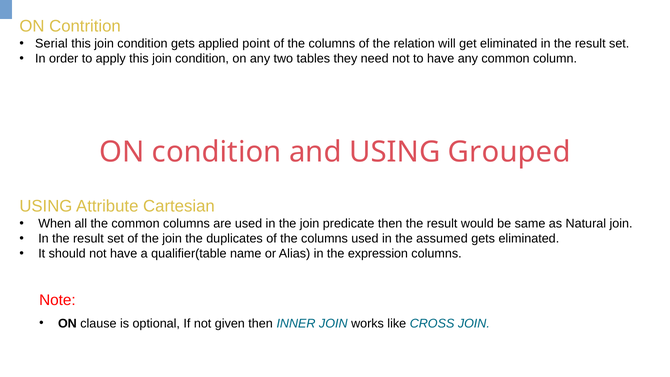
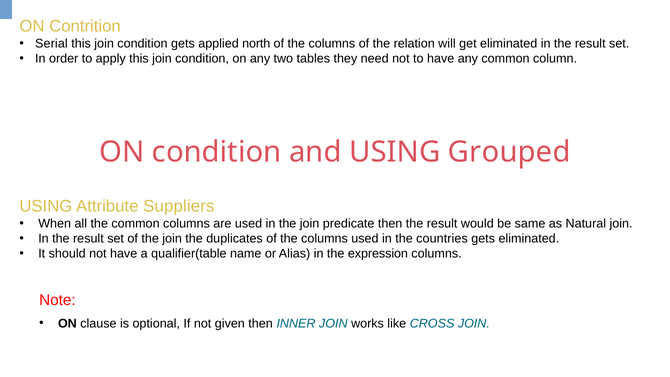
point: point -> north (256, 44)
Cartesian: Cartesian -> Suppliers (179, 206)
assumed: assumed -> countries (442, 239)
